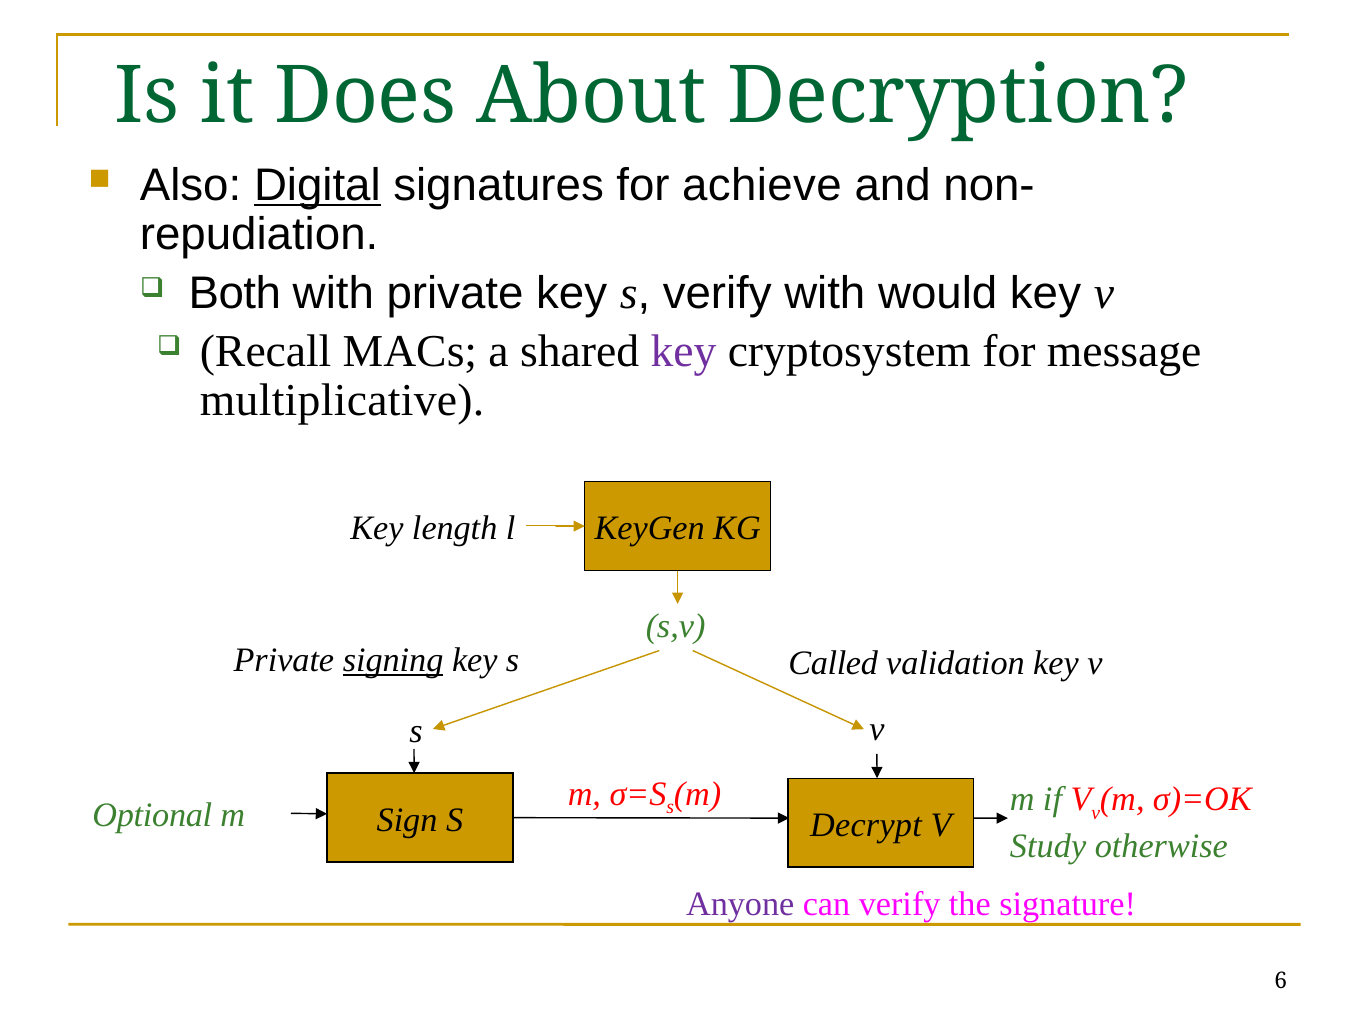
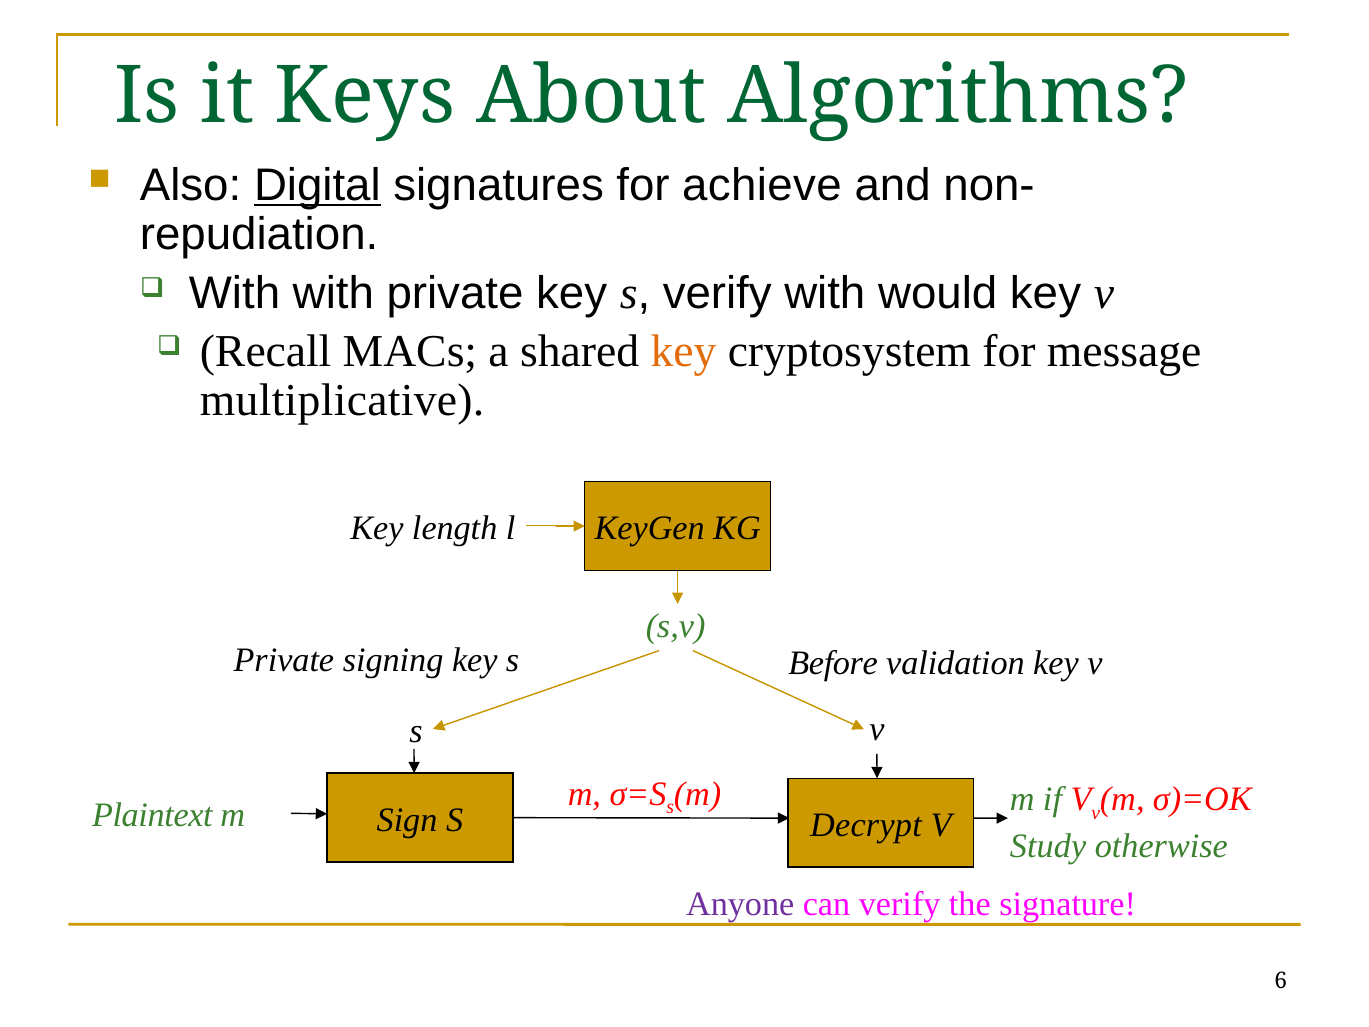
Does: Does -> Keys (365, 96)
Decryption: Decryption -> Algorithms (958, 96)
Both: Both -> With (235, 293)
key colour: purple -> orange (683, 351)
signing underline: present -> none (393, 660)
Called: Called -> Before (833, 663)
Optional: Optional -> Plaintext (152, 815)
